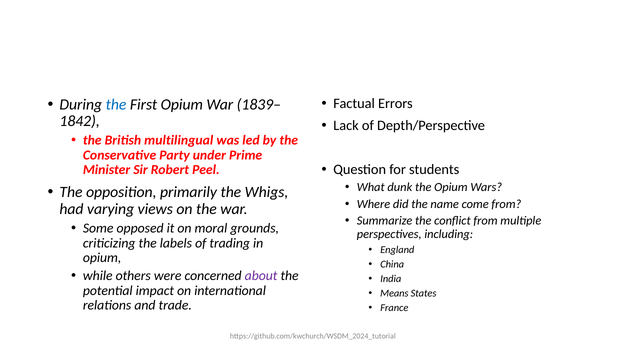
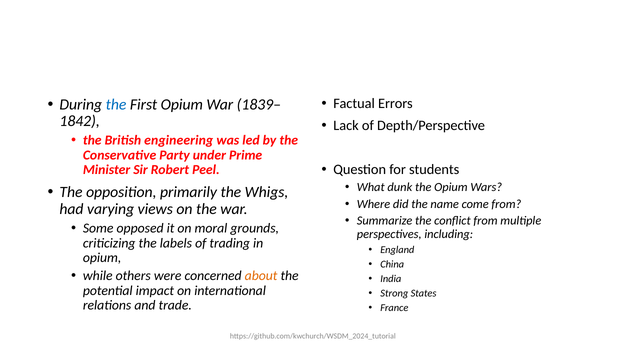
multilingual: multilingual -> engineering (179, 140)
about colour: purple -> orange (261, 276)
Means: Means -> Strong (394, 293)
